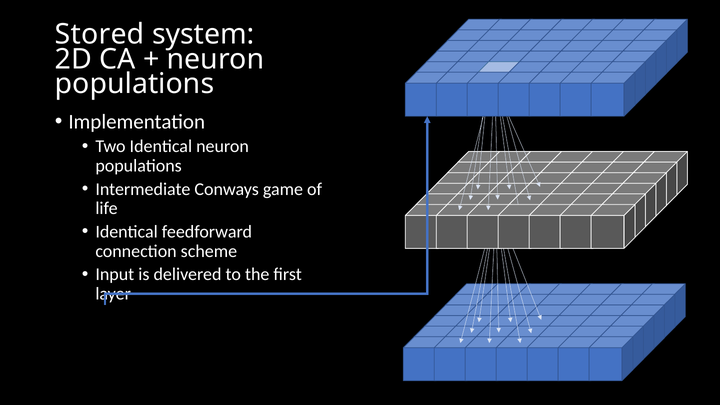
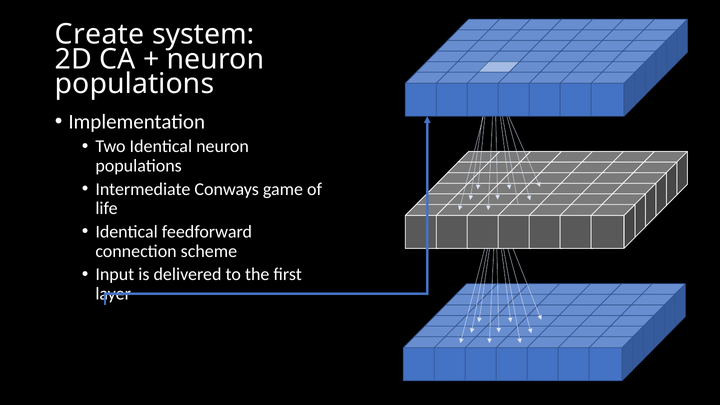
Stored: Stored -> Create (100, 35)
